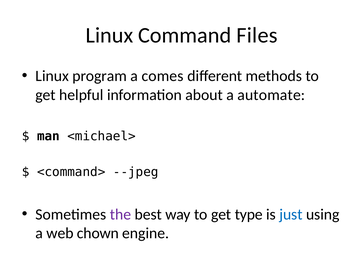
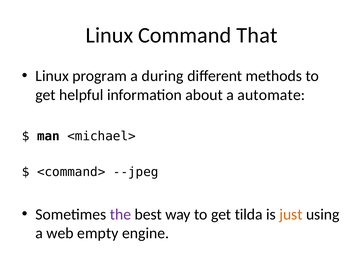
Files: Files -> That (257, 35)
comes: comes -> during (163, 76)
type: type -> tilda (249, 214)
just colour: blue -> orange (291, 214)
chown: chown -> empty (98, 233)
